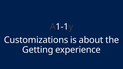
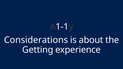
Customizations: Customizations -> Considerations (36, 40)
